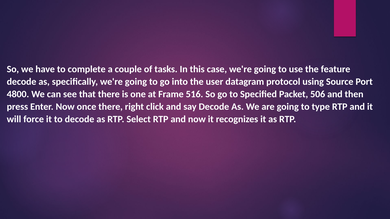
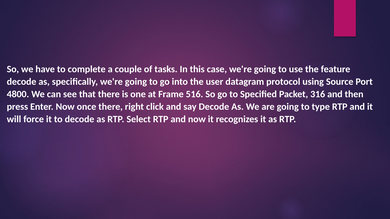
506: 506 -> 316 (318, 94)
